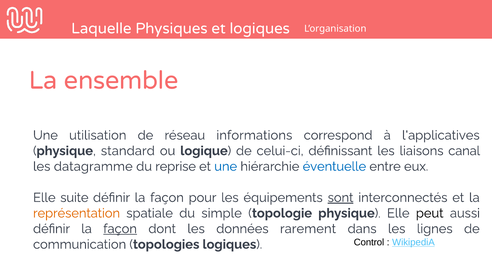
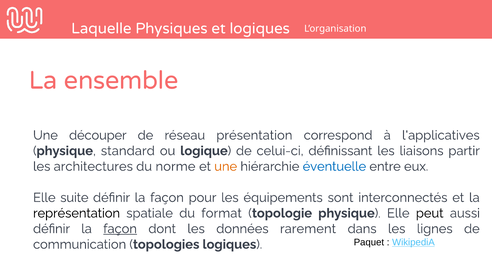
utilisation: utilisation -> découper (98, 135)
informations: informations -> présentation (254, 135)
canal: canal -> partir (464, 151)
datagramme: datagramme -> architectures (93, 166)
reprise: reprise -> norme (175, 166)
une colour: blue -> orange (226, 166)
sont underline: present -> none (341, 197)
représentation colour: orange -> black (77, 213)
simple: simple -> format (222, 213)
Control: Control -> Paquet (369, 242)
